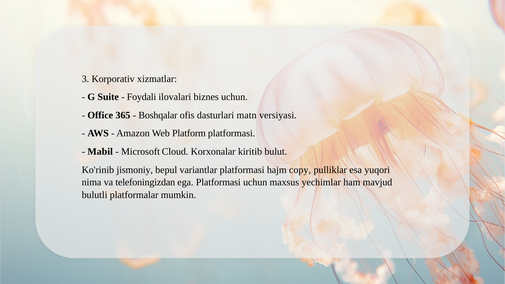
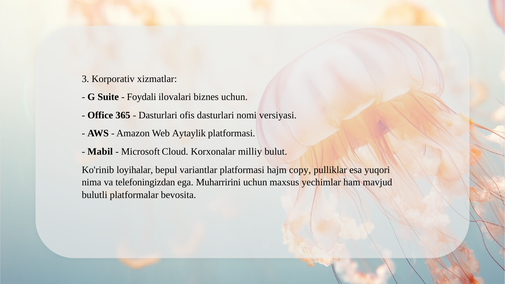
Boshqalar: Boshqalar -> Dasturlari (158, 115)
matn: matn -> nomi (247, 115)
Platform: Platform -> Aytaylik (189, 133)
kiritib: kiritib -> milliy (250, 152)
jismoniy: jismoniy -> loyihalar (135, 170)
ega Platformasi: Platformasi -> Muharririni (218, 182)
mumkin: mumkin -> bevosita (178, 195)
